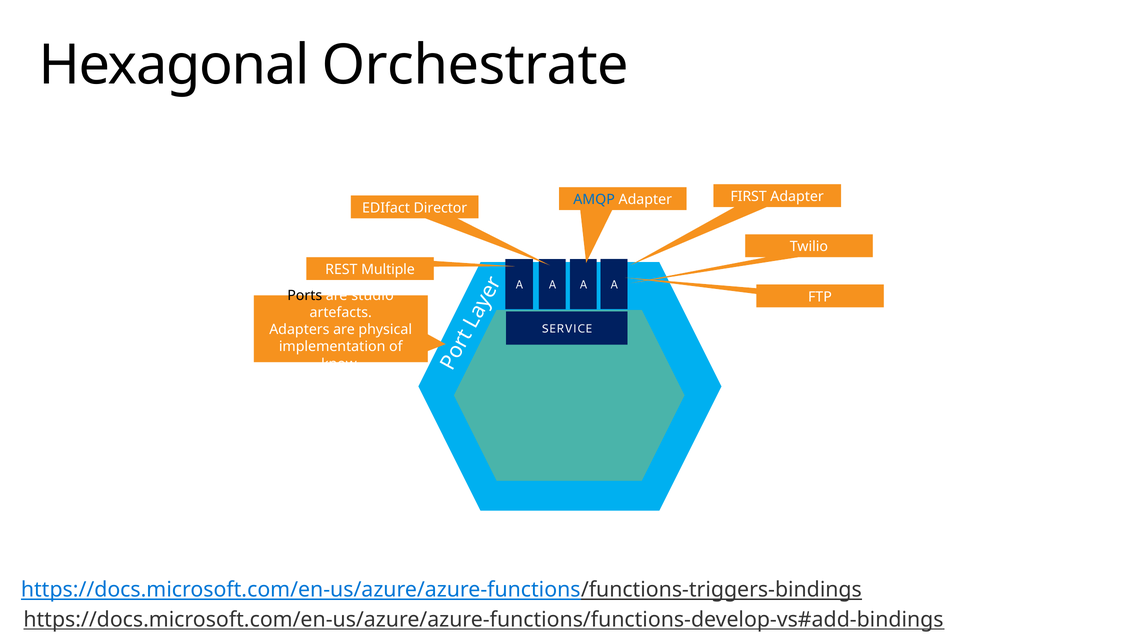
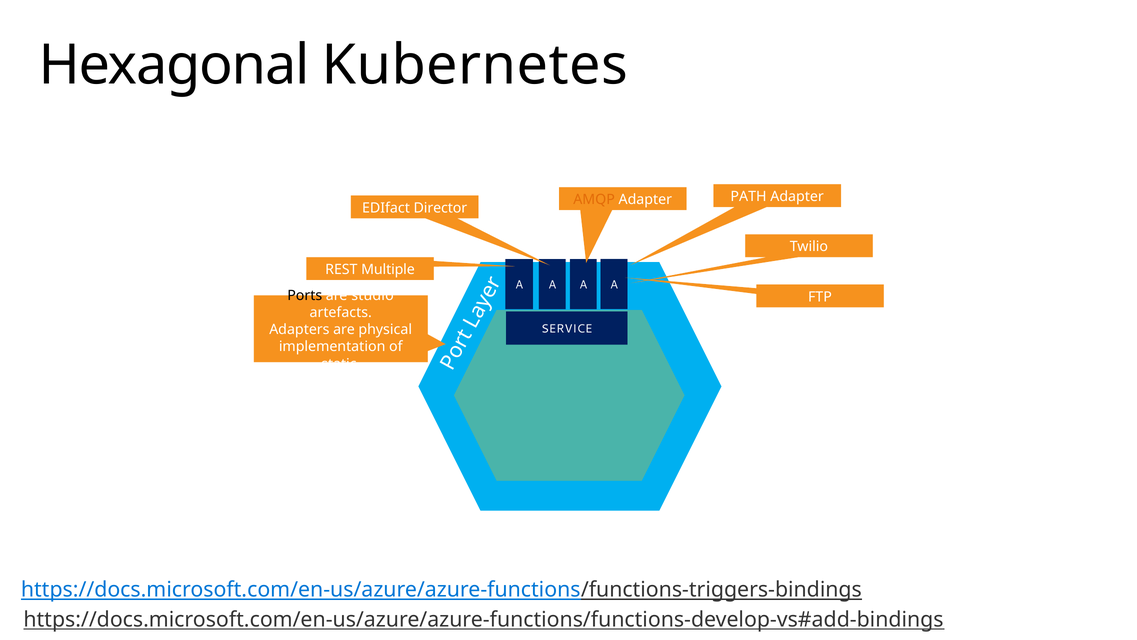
Orchestrate: Orchestrate -> Kubernetes (475, 65)
FIRST: FIRST -> PATH (748, 196)
AMQP colour: blue -> orange (594, 200)
know: know -> static (341, 364)
